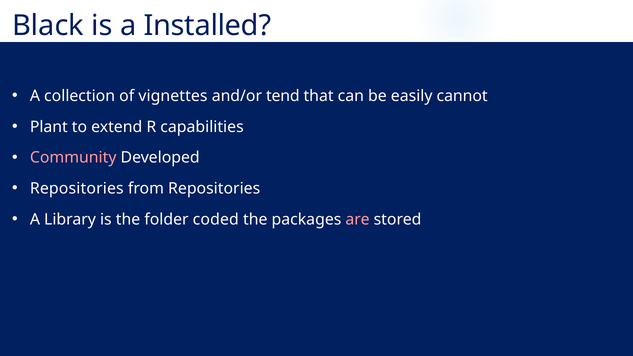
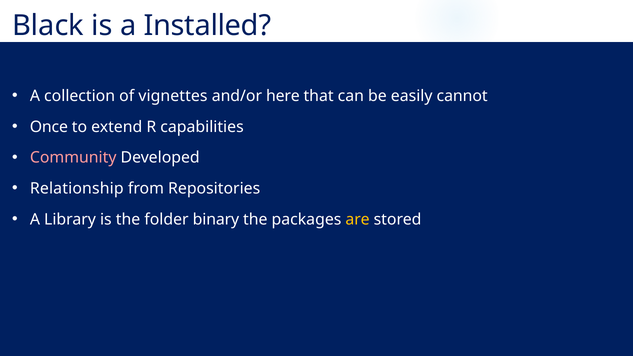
tend: tend -> here (283, 96)
Plant: Plant -> Once (49, 127)
Repositories: Repositories -> Relationship (77, 189)
coded: coded -> binary (216, 219)
are colour: pink -> yellow (358, 219)
